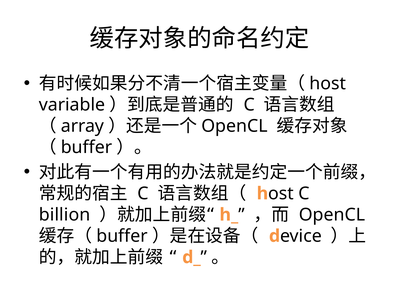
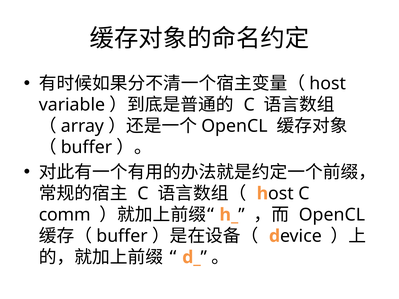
billion: billion -> comm (65, 215)
